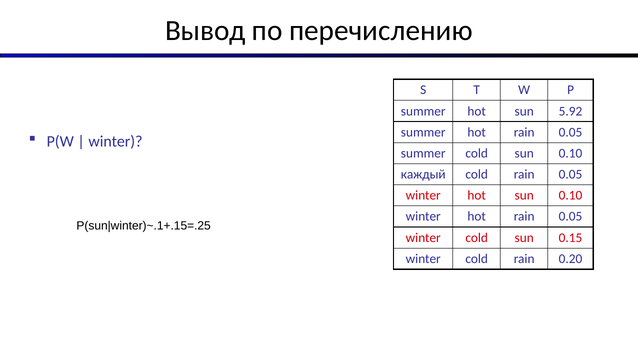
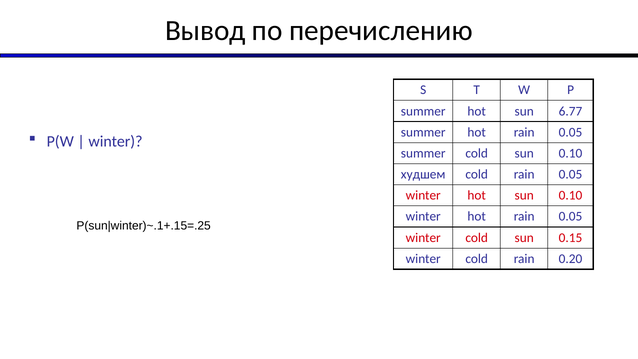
5.92: 5.92 -> 6.77 (571, 111)
каждый: каждый -> худшем (423, 174)
